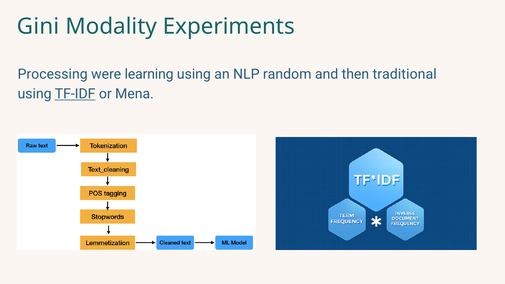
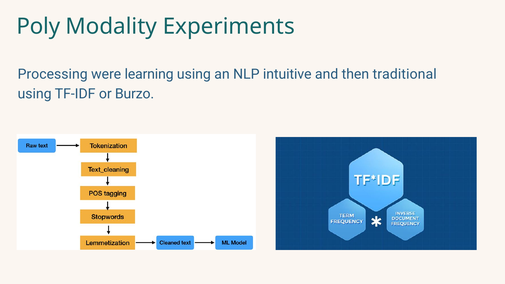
Gini: Gini -> Poly (38, 27)
random: random -> intuitive (287, 74)
TF-IDF underline: present -> none (75, 94)
Mena: Mena -> Burzo (135, 94)
